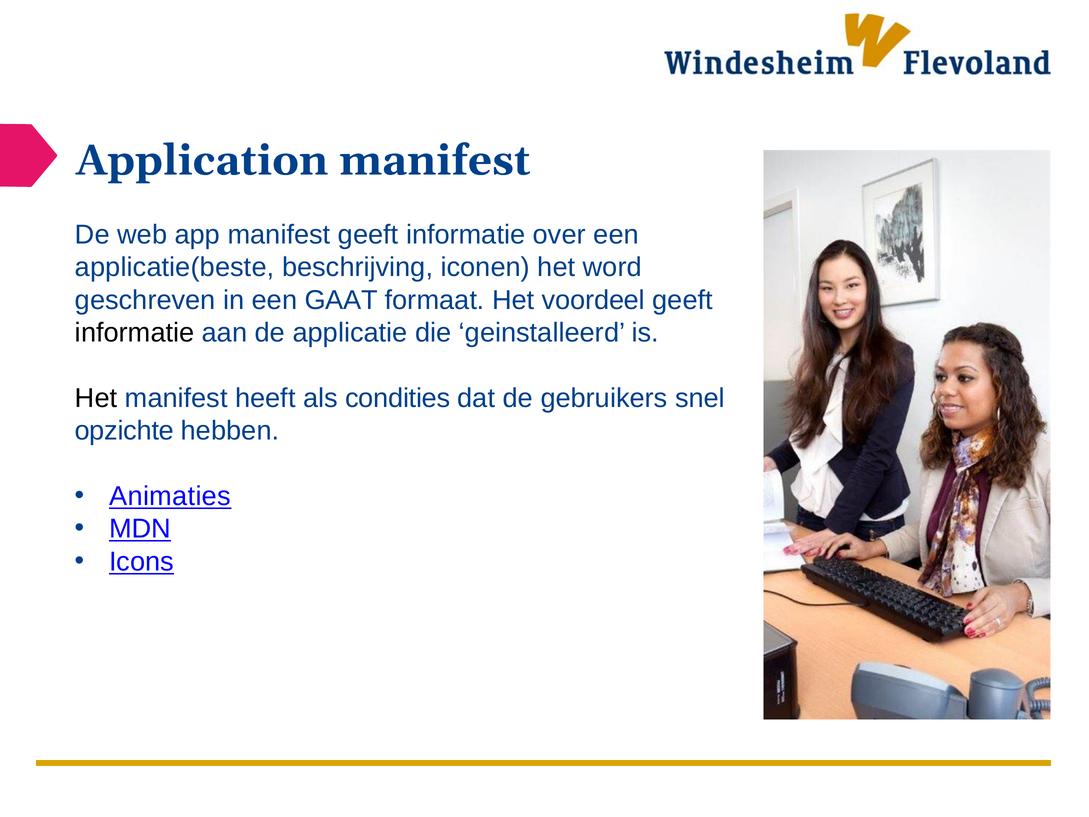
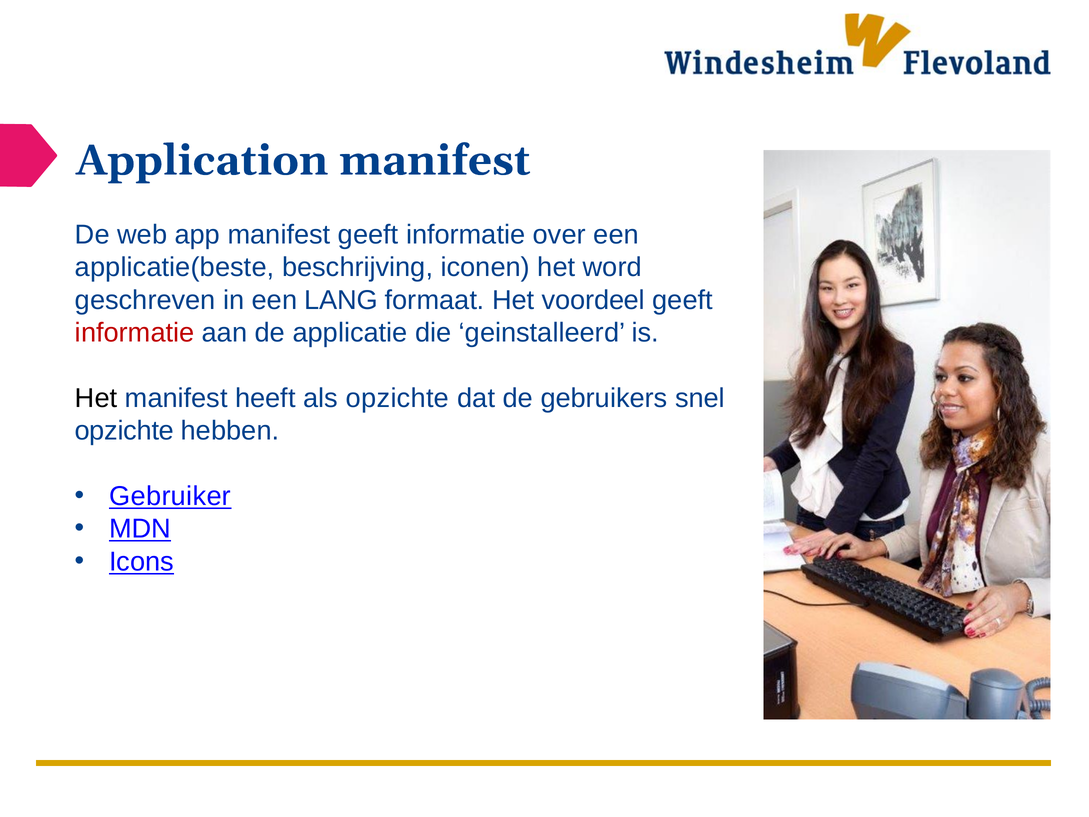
GAAT: GAAT -> LANG (341, 300)
informatie colour: black -> red (135, 333)
als condities: condities -> opzichte (397, 398)
Animaties: Animaties -> Gebruiker (170, 496)
